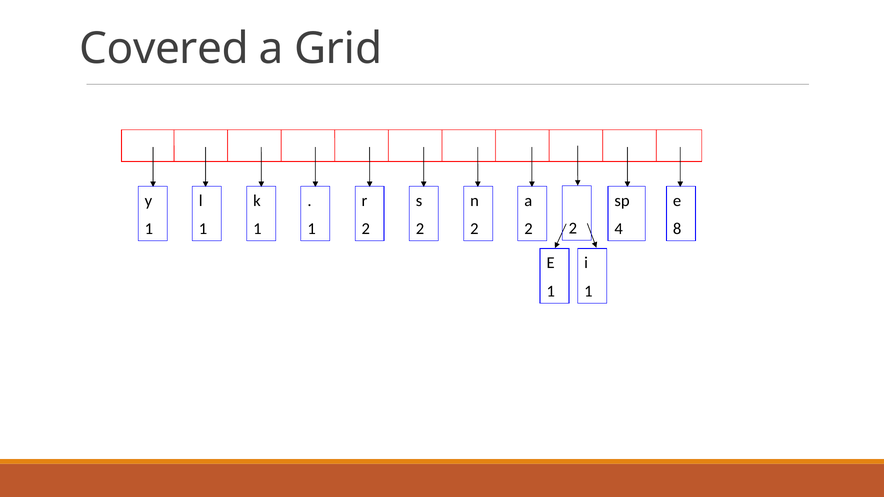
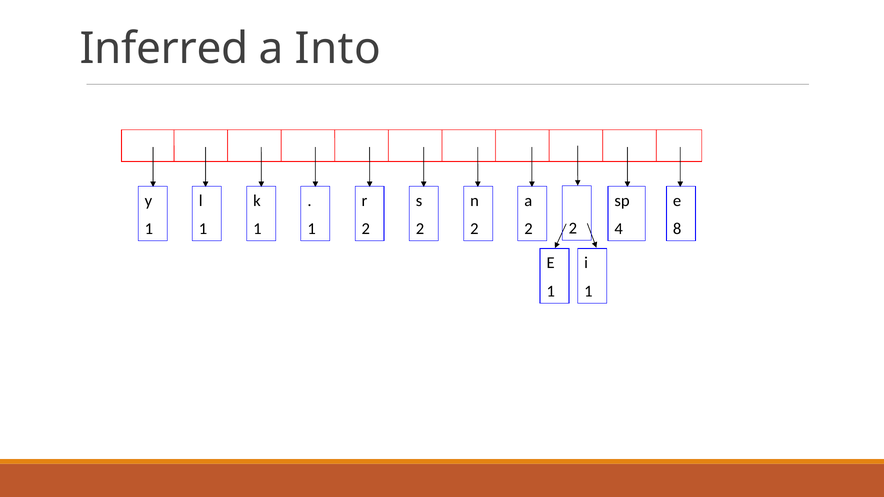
Covered: Covered -> Inferred (164, 49)
Grid: Grid -> Into (338, 49)
